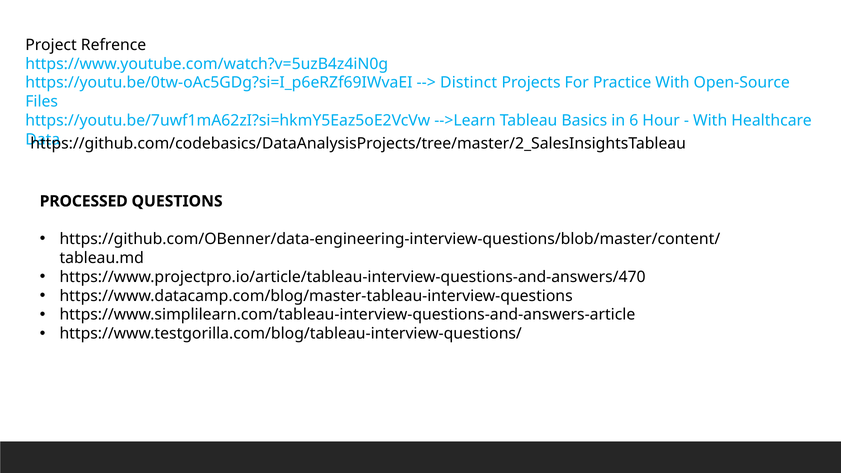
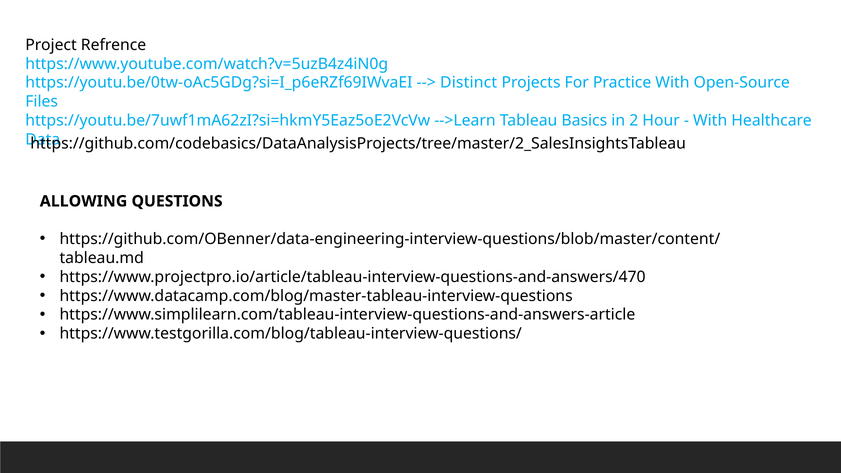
6: 6 -> 2 (634, 121)
PROCESSED: PROCESSED -> ALLOWING (84, 201)
